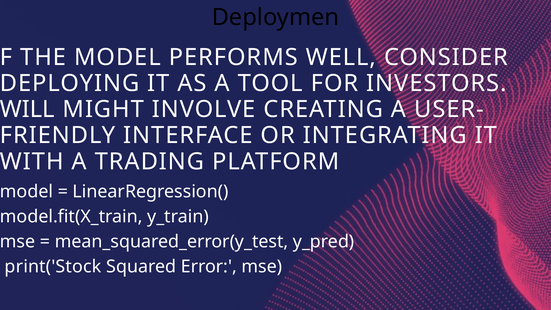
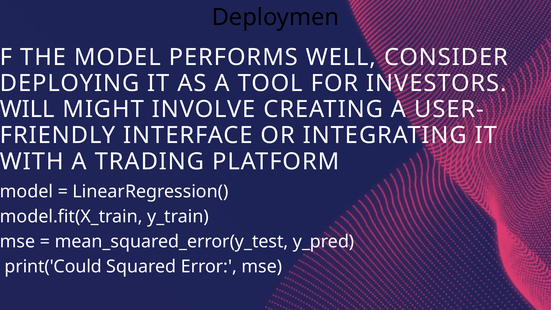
print('Stock: print('Stock -> print('Could (53, 267)
